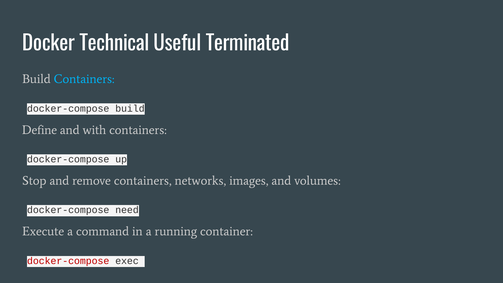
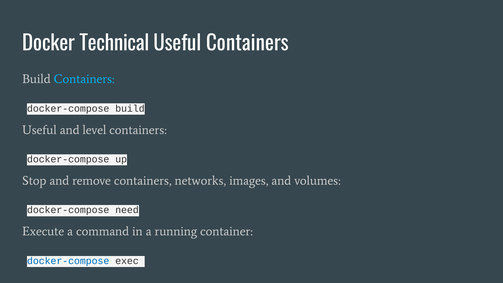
Useful Terminated: Terminated -> Containers (247, 44)
Define: Define -> Useful (39, 130)
with: with -> level (94, 130)
docker-compose colour: red -> blue (68, 261)
